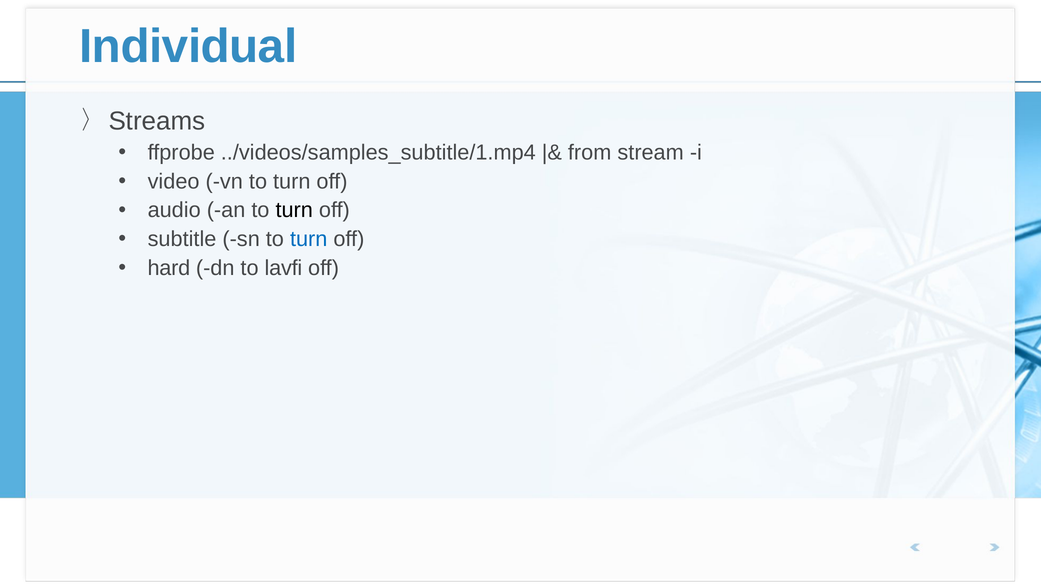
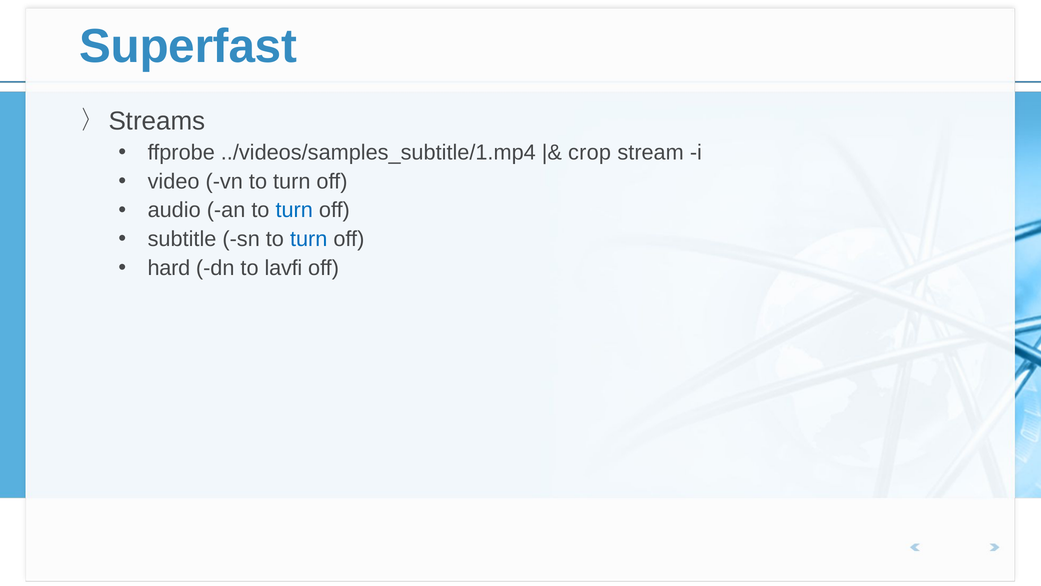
Individual: Individual -> Superfast (188, 47)
from: from -> crop (590, 152)
turn colour: black -> blue (294, 210)
